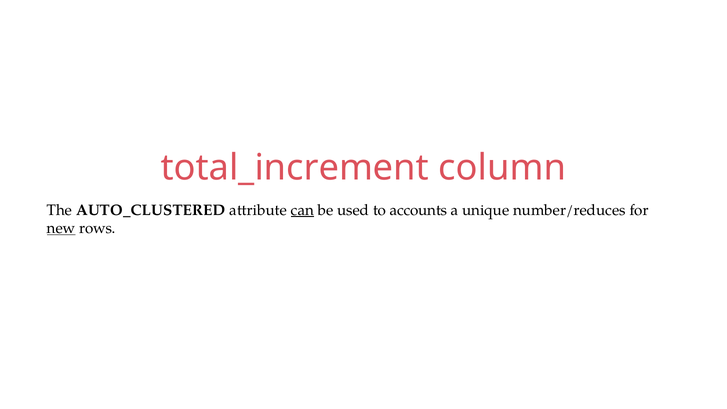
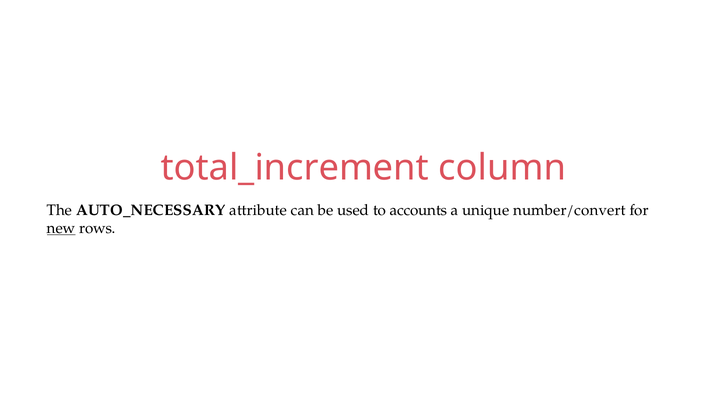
AUTO_CLUSTERED: AUTO_CLUSTERED -> AUTO_NECESSARY (151, 210)
can underline: present -> none (302, 210)
number/reduces: number/reduces -> number/convert (569, 210)
